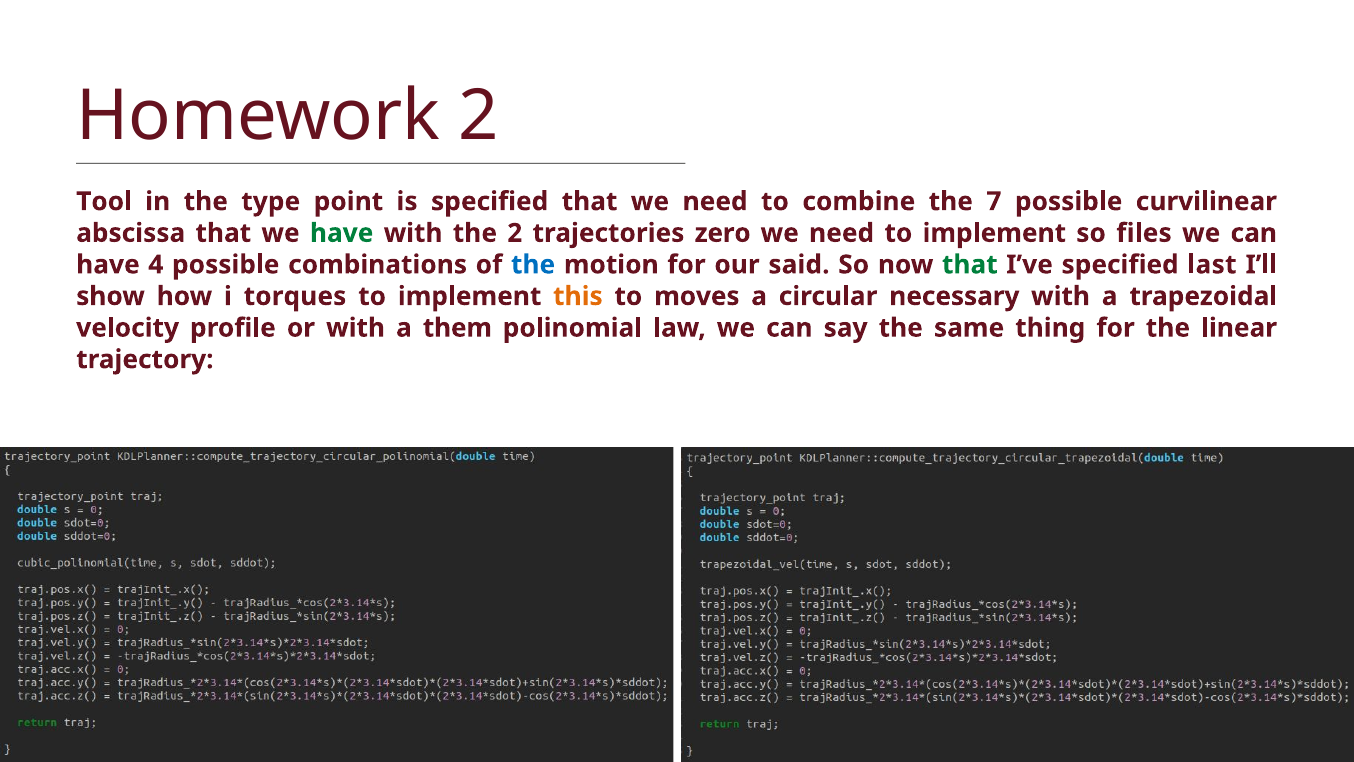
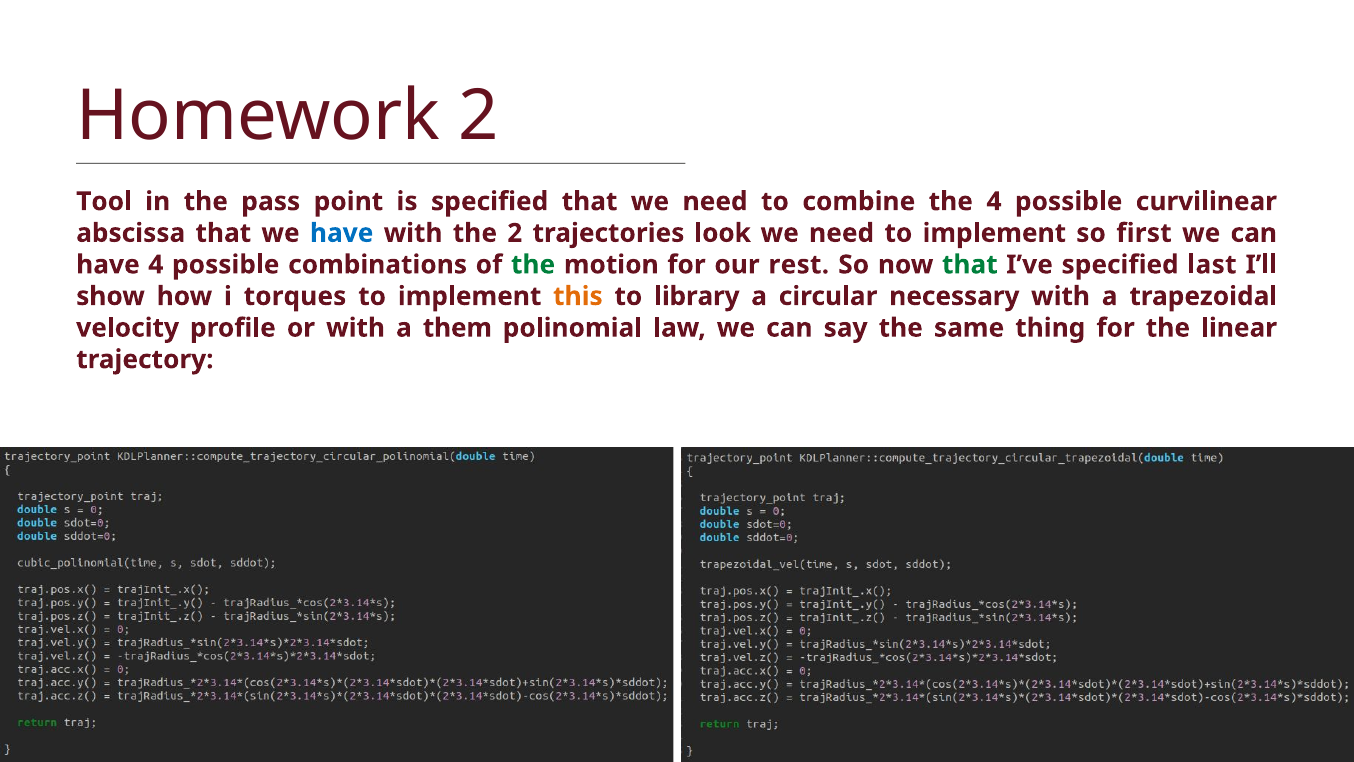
type: type -> pass (271, 201)
the 7: 7 -> 4 (994, 201)
have colour: green -> blue (342, 233)
zero: zero -> look (723, 233)
files: files -> first (1144, 233)
the colour: blue -> green (533, 265)
said: said -> rest (799, 265)
moves: moves -> library (697, 296)
